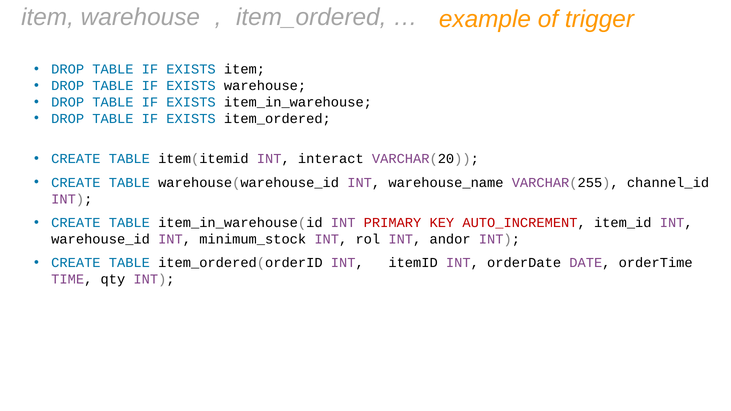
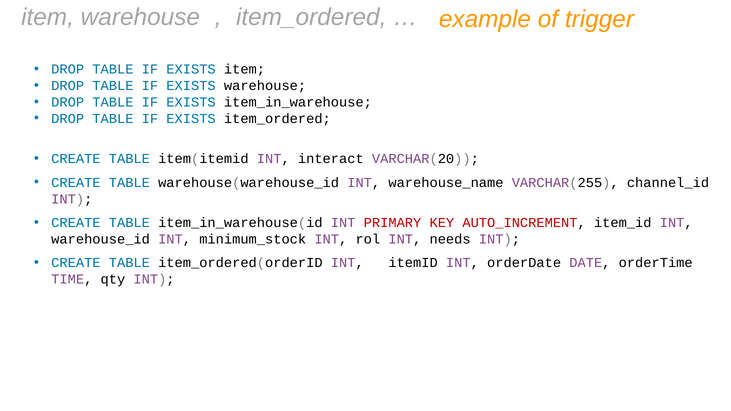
andor: andor -> needs (450, 239)
